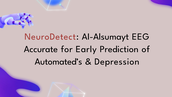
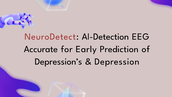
AI-Alsumayt: AI-Alsumayt -> AI-Detection (105, 36)
Automated’s: Automated’s -> Depression’s (58, 61)
